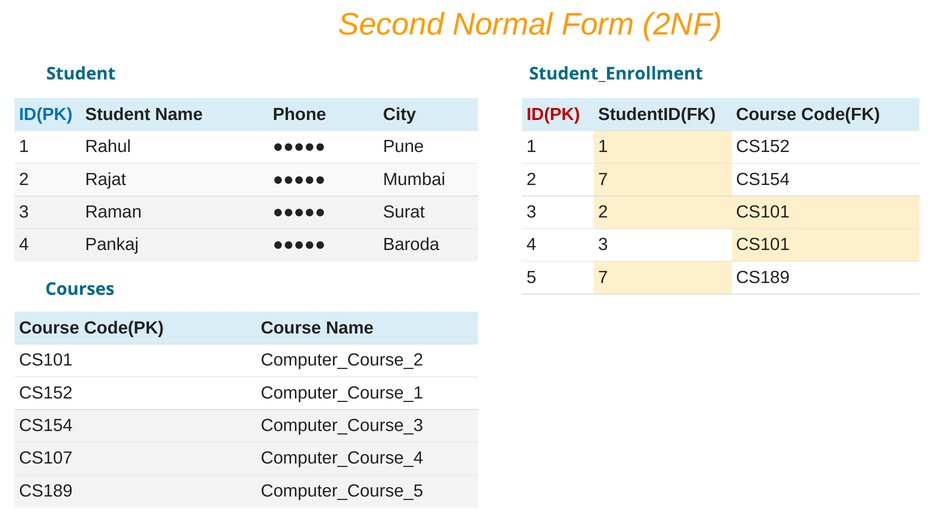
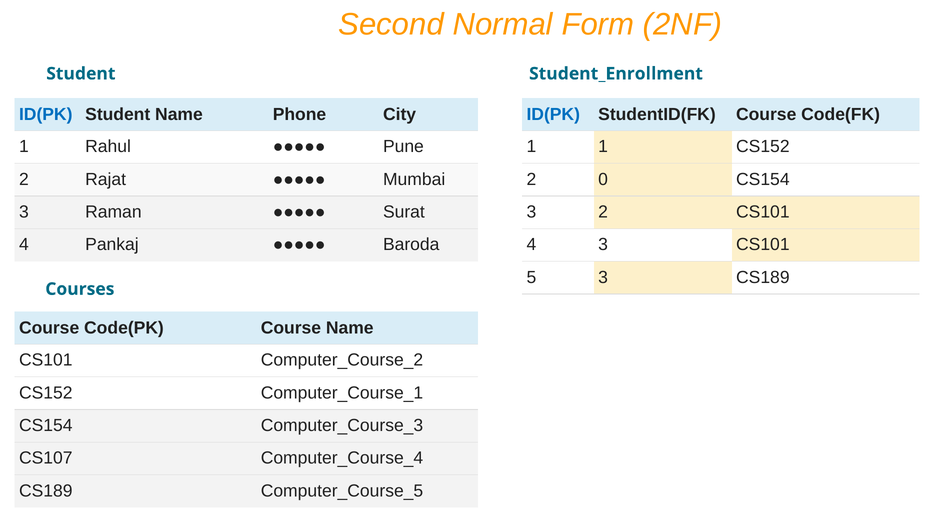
ID(PK colour: red -> blue (553, 115)
2 7: 7 -> 0 (603, 179)
5 7: 7 -> 3 (603, 277)
